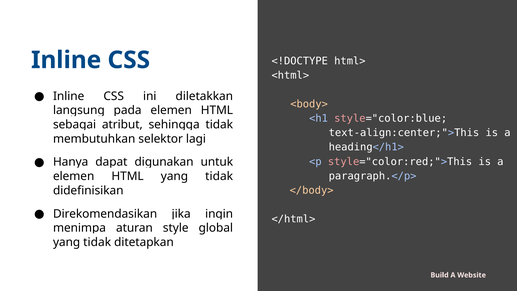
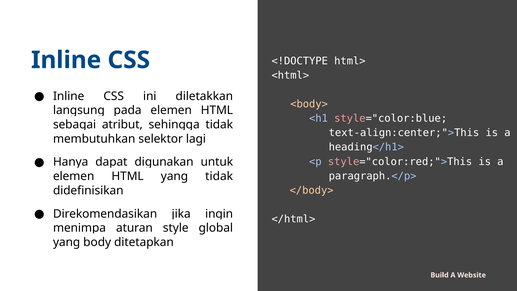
tidak: tidak -> body (97, 242)
